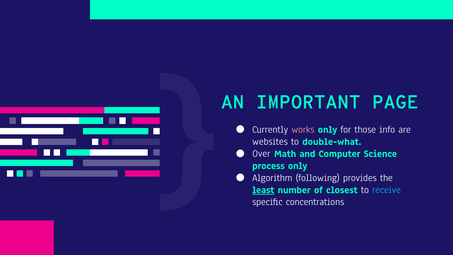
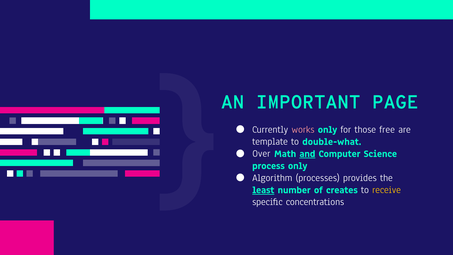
info: info -> free (387, 129)
websites: websites -> template (270, 141)
and underline: none -> present (307, 154)
following: following -> processes (318, 178)
closest: closest -> creates (342, 190)
receive colour: light blue -> yellow (386, 190)
